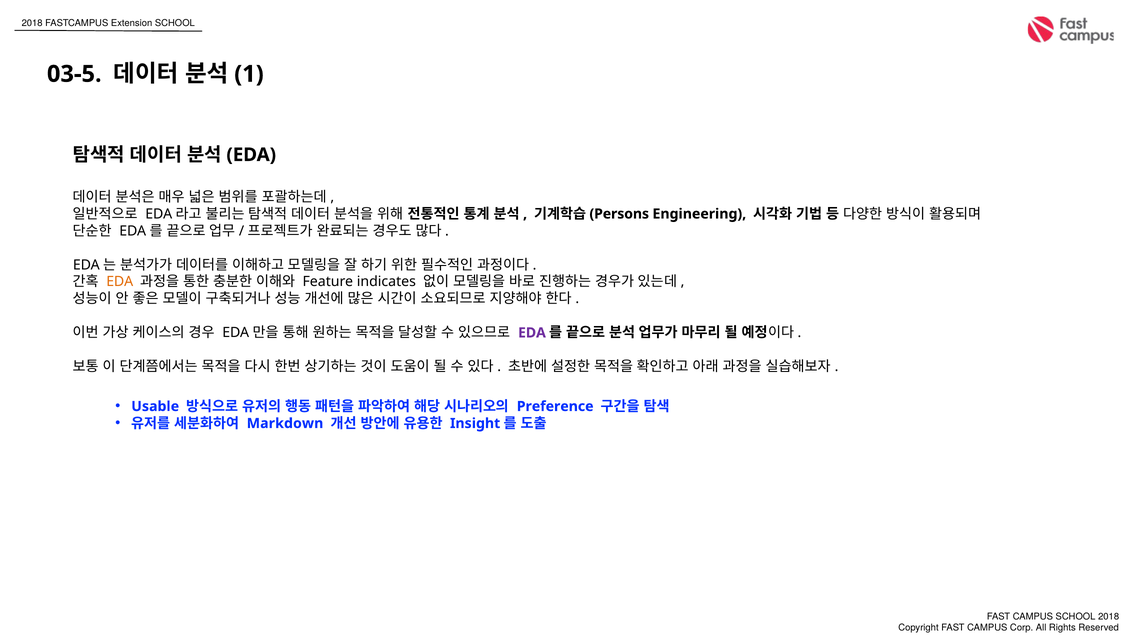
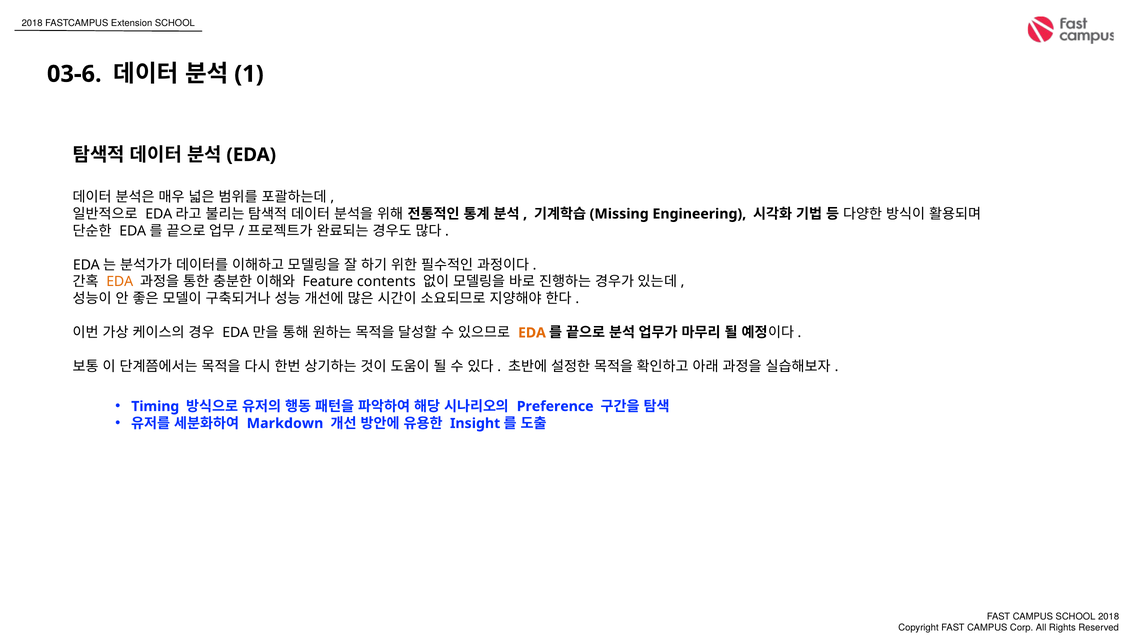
03-5: 03-5 -> 03-6 (74, 74)
Persons: Persons -> Missing (619, 214)
indicates: indicates -> contents (386, 282)
EDA colour: purple -> orange (532, 333)
Usable: Usable -> Timing (155, 406)
